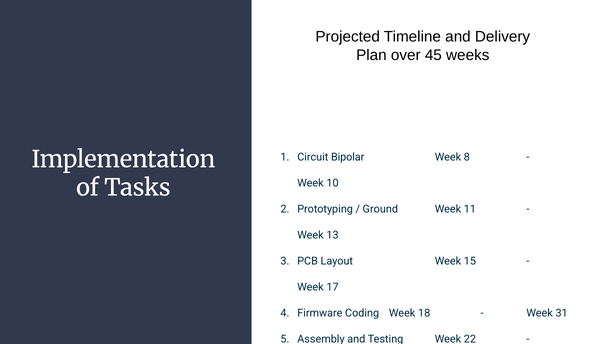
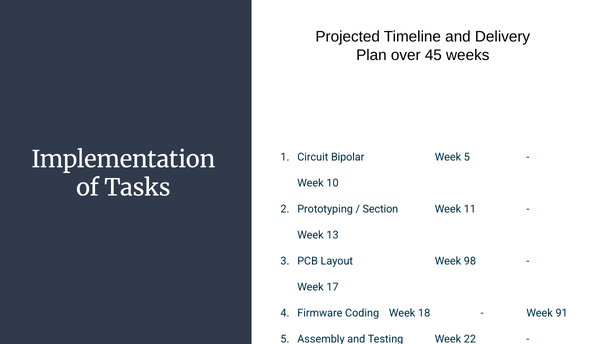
Week 8: 8 -> 5 (467, 157)
Ground: Ground -> Section (380, 209)
15: 15 -> 98 (470, 261)
31: 31 -> 91 (562, 313)
